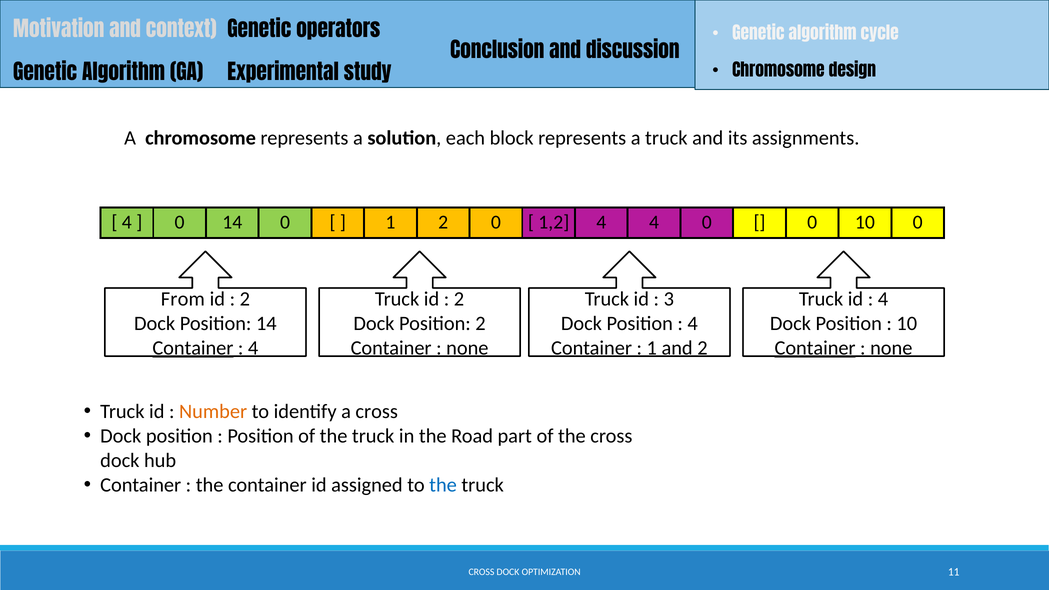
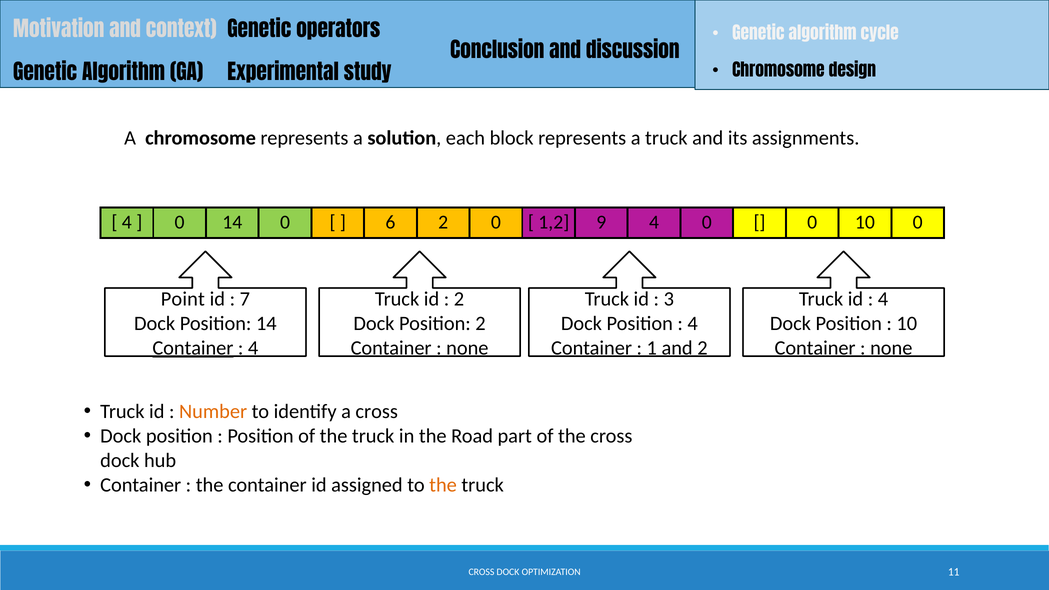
1: 1 -> 6 (390, 222)
1,2 4: 4 -> 9 (601, 222)
From: From -> Point (183, 299)
2: 2 -> 7 (245, 299)
Container underline: present -> none (815, 348)
the colour: blue -> orange (443, 485)
